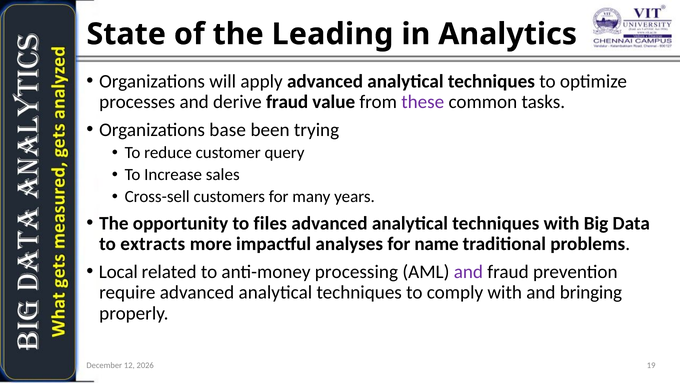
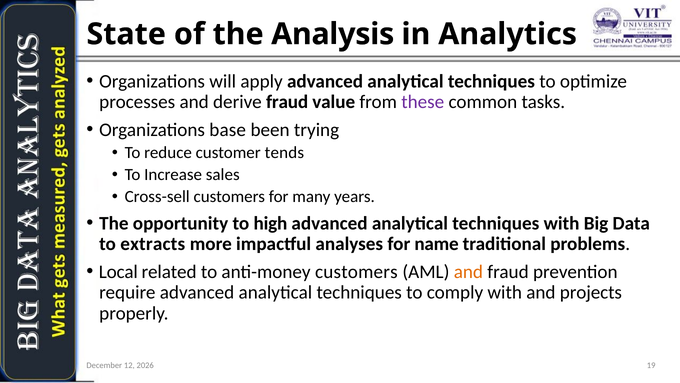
Leading: Leading -> Analysis (333, 34)
query: query -> tends (284, 153)
files: files -> high (270, 223)
anti-money processing: processing -> customers (356, 271)
and colour: purple -> orange (468, 271)
bringing: bringing -> projects (591, 292)
